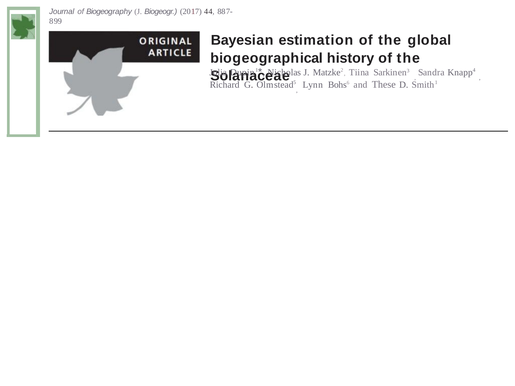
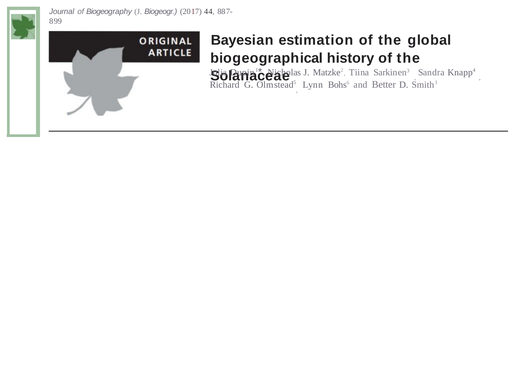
These: These -> Better (384, 85)
